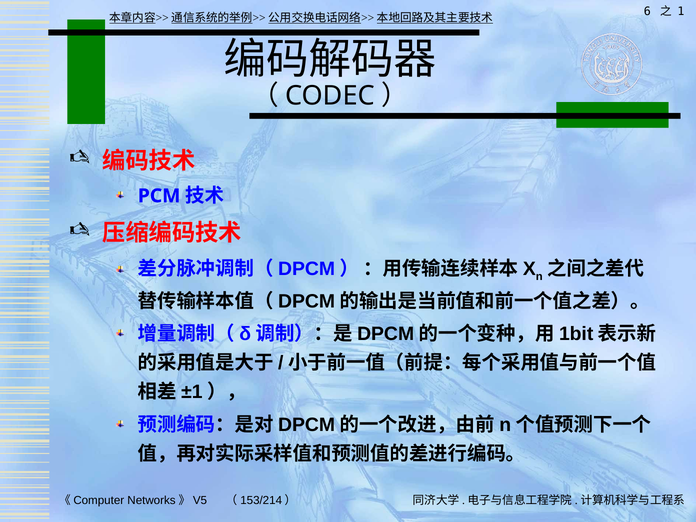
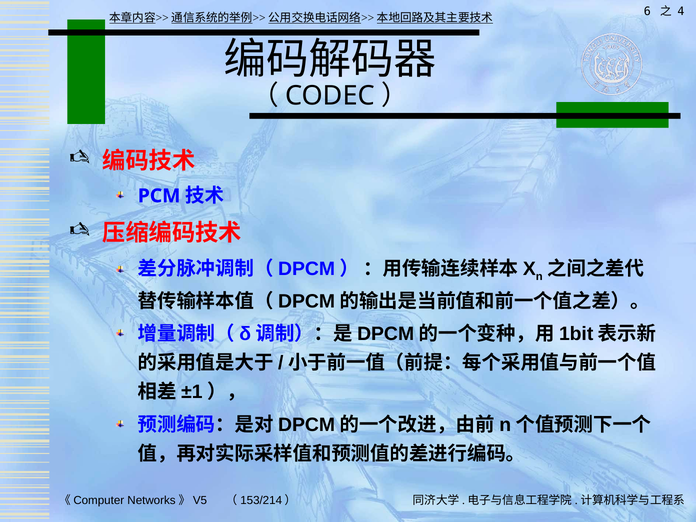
1: 1 -> 4 (681, 11)
